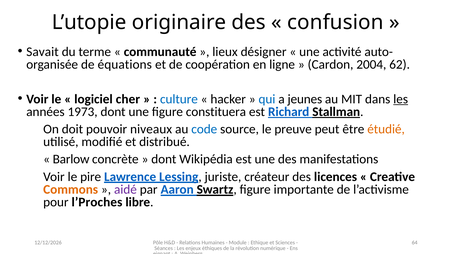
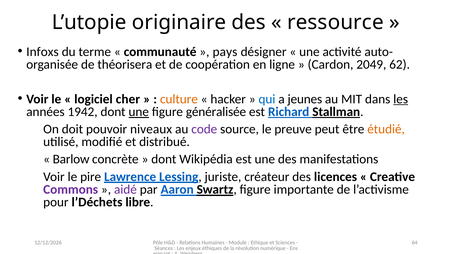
confusion: confusion -> ressource (335, 23)
Savait: Savait -> Infoxs (43, 52)
lieux: lieux -> pays (225, 52)
équations: équations -> théorisera (125, 64)
2004: 2004 -> 2049 (371, 64)
culture colour: blue -> orange (179, 99)
1973: 1973 -> 1942 (83, 112)
une underline: none -> present (139, 112)
constituera: constituera -> généralisée (216, 112)
code colour: blue -> purple (204, 129)
Commons colour: orange -> purple (71, 190)
l’Proches: l’Proches -> l’Déchets (97, 202)
